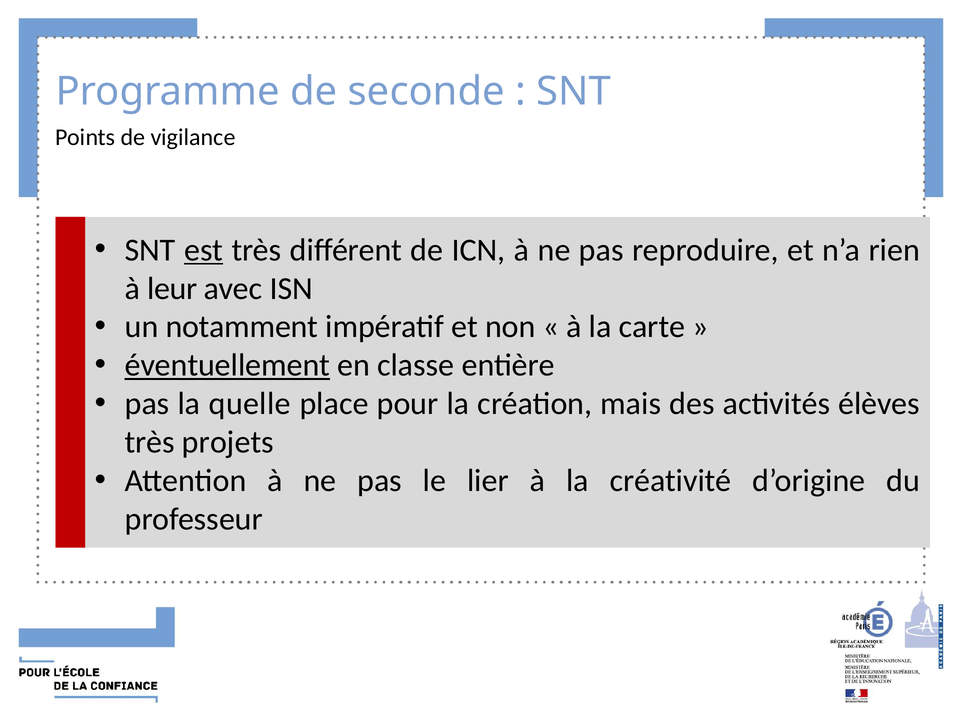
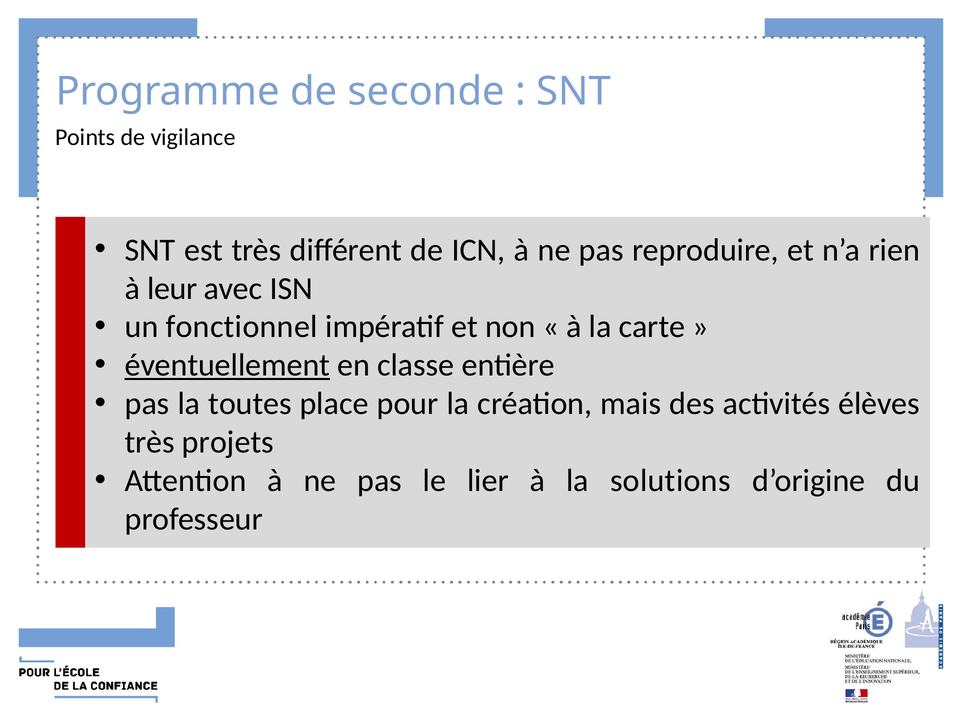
est underline: present -> none (204, 250)
notamment: notamment -> fonctionnel (242, 327)
quelle: quelle -> toutes (250, 404)
créativité: créativité -> solutions (670, 481)
